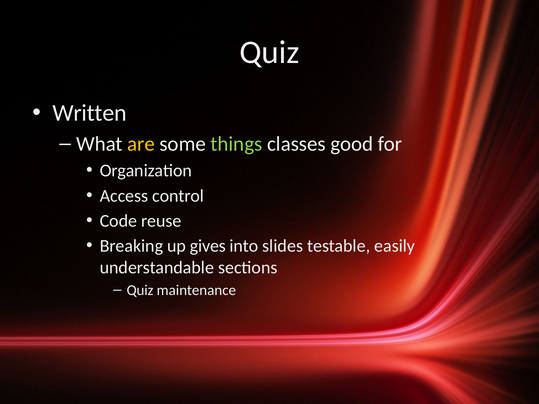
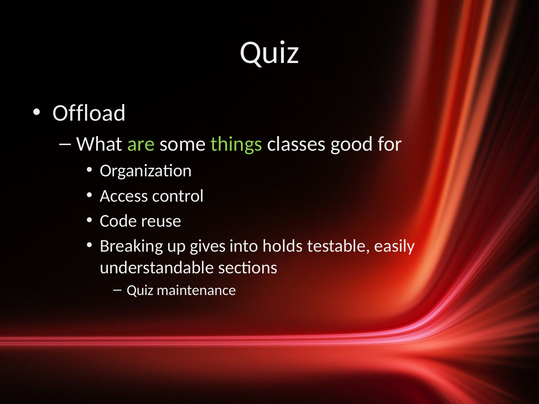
Written: Written -> Offload (89, 113)
are colour: yellow -> light green (141, 144)
slides: slides -> holds (283, 246)
